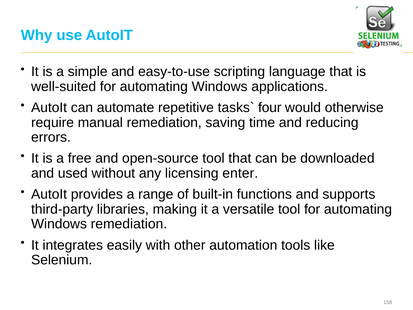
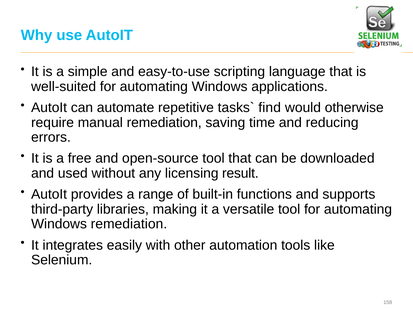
four: four -> find (270, 108)
enter: enter -> result (240, 173)
